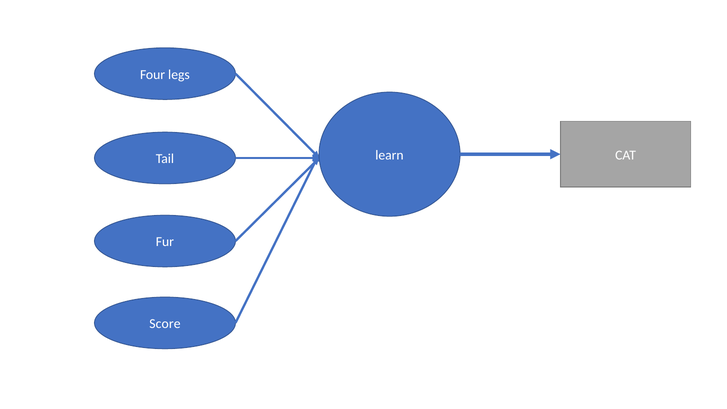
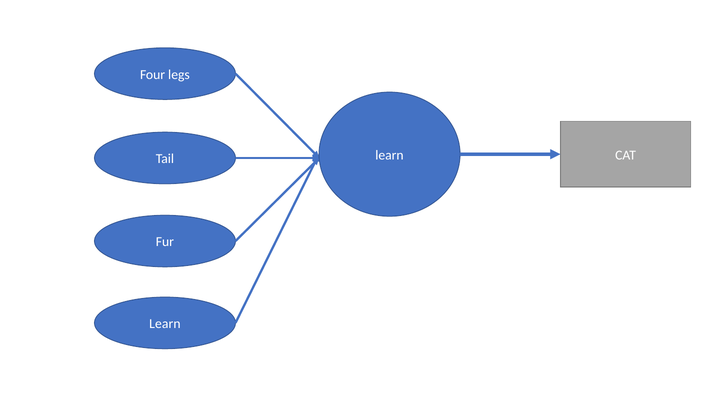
Score: Score -> Learn (165, 324)
